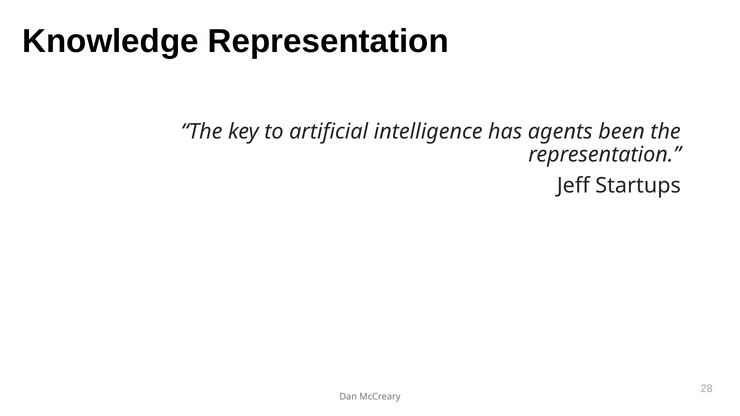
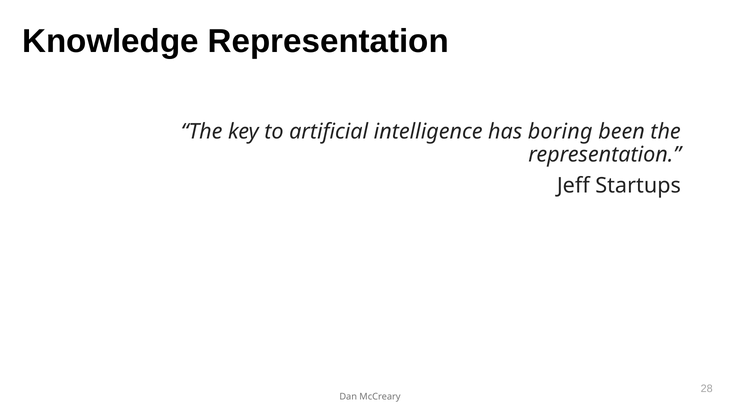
agents: agents -> boring (560, 131)
